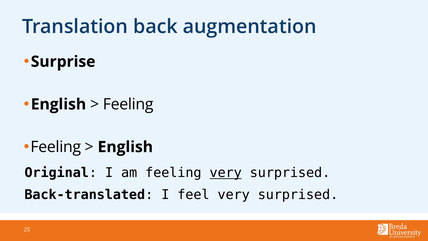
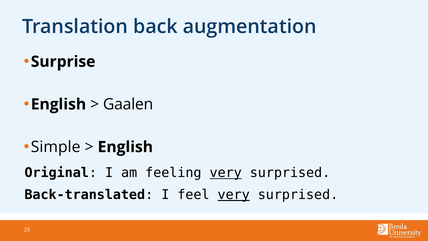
Feeling: Feeling -> Gaalen (128, 104)
Feeling: Feeling -> Simple (56, 147)
very underline: none -> present (234, 195)
